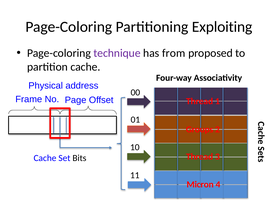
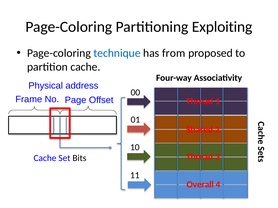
technique colour: purple -> blue (117, 53)
Groups: Groups -> Shared (200, 130)
Micron: Micron -> Overall (200, 185)
